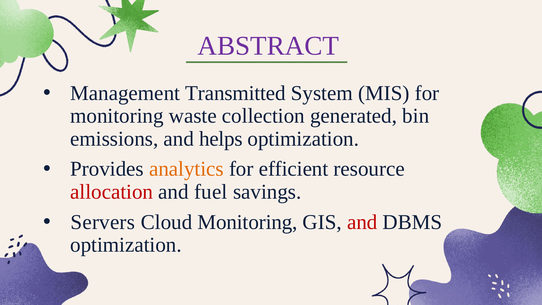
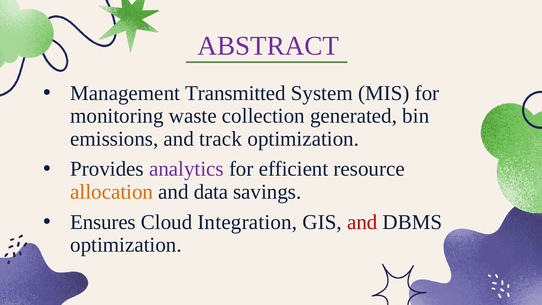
helps: helps -> track (221, 139)
analytics colour: orange -> purple (186, 169)
allocation colour: red -> orange (112, 192)
fuel: fuel -> data (211, 192)
Servers: Servers -> Ensures (103, 222)
Cloud Monitoring: Monitoring -> Integration (247, 222)
